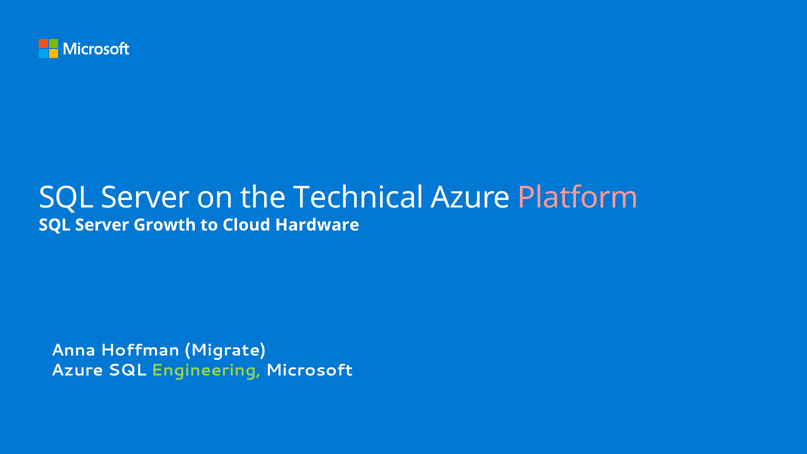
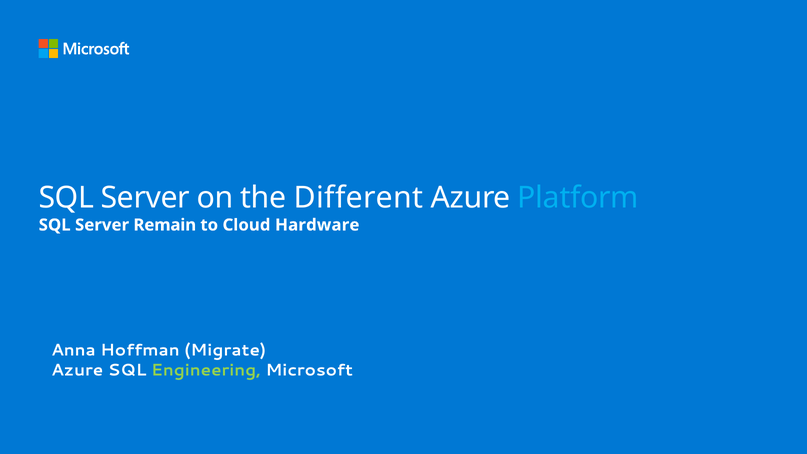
Technical: Technical -> Different (359, 198)
Platform colour: pink -> light blue (578, 198)
Growth: Growth -> Remain (165, 225)
